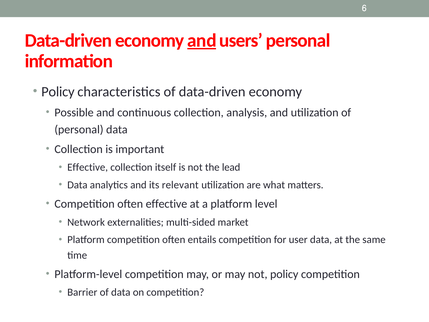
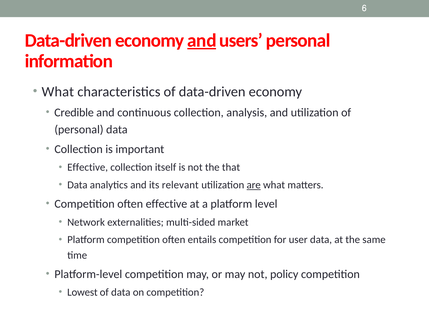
Policy: Policy -> What (58, 92)
Possible: Possible -> Credible (74, 112)
lead: lead -> that (231, 167)
are underline: none -> present (254, 185)
Barrier: Barrier -> Lowest (82, 292)
